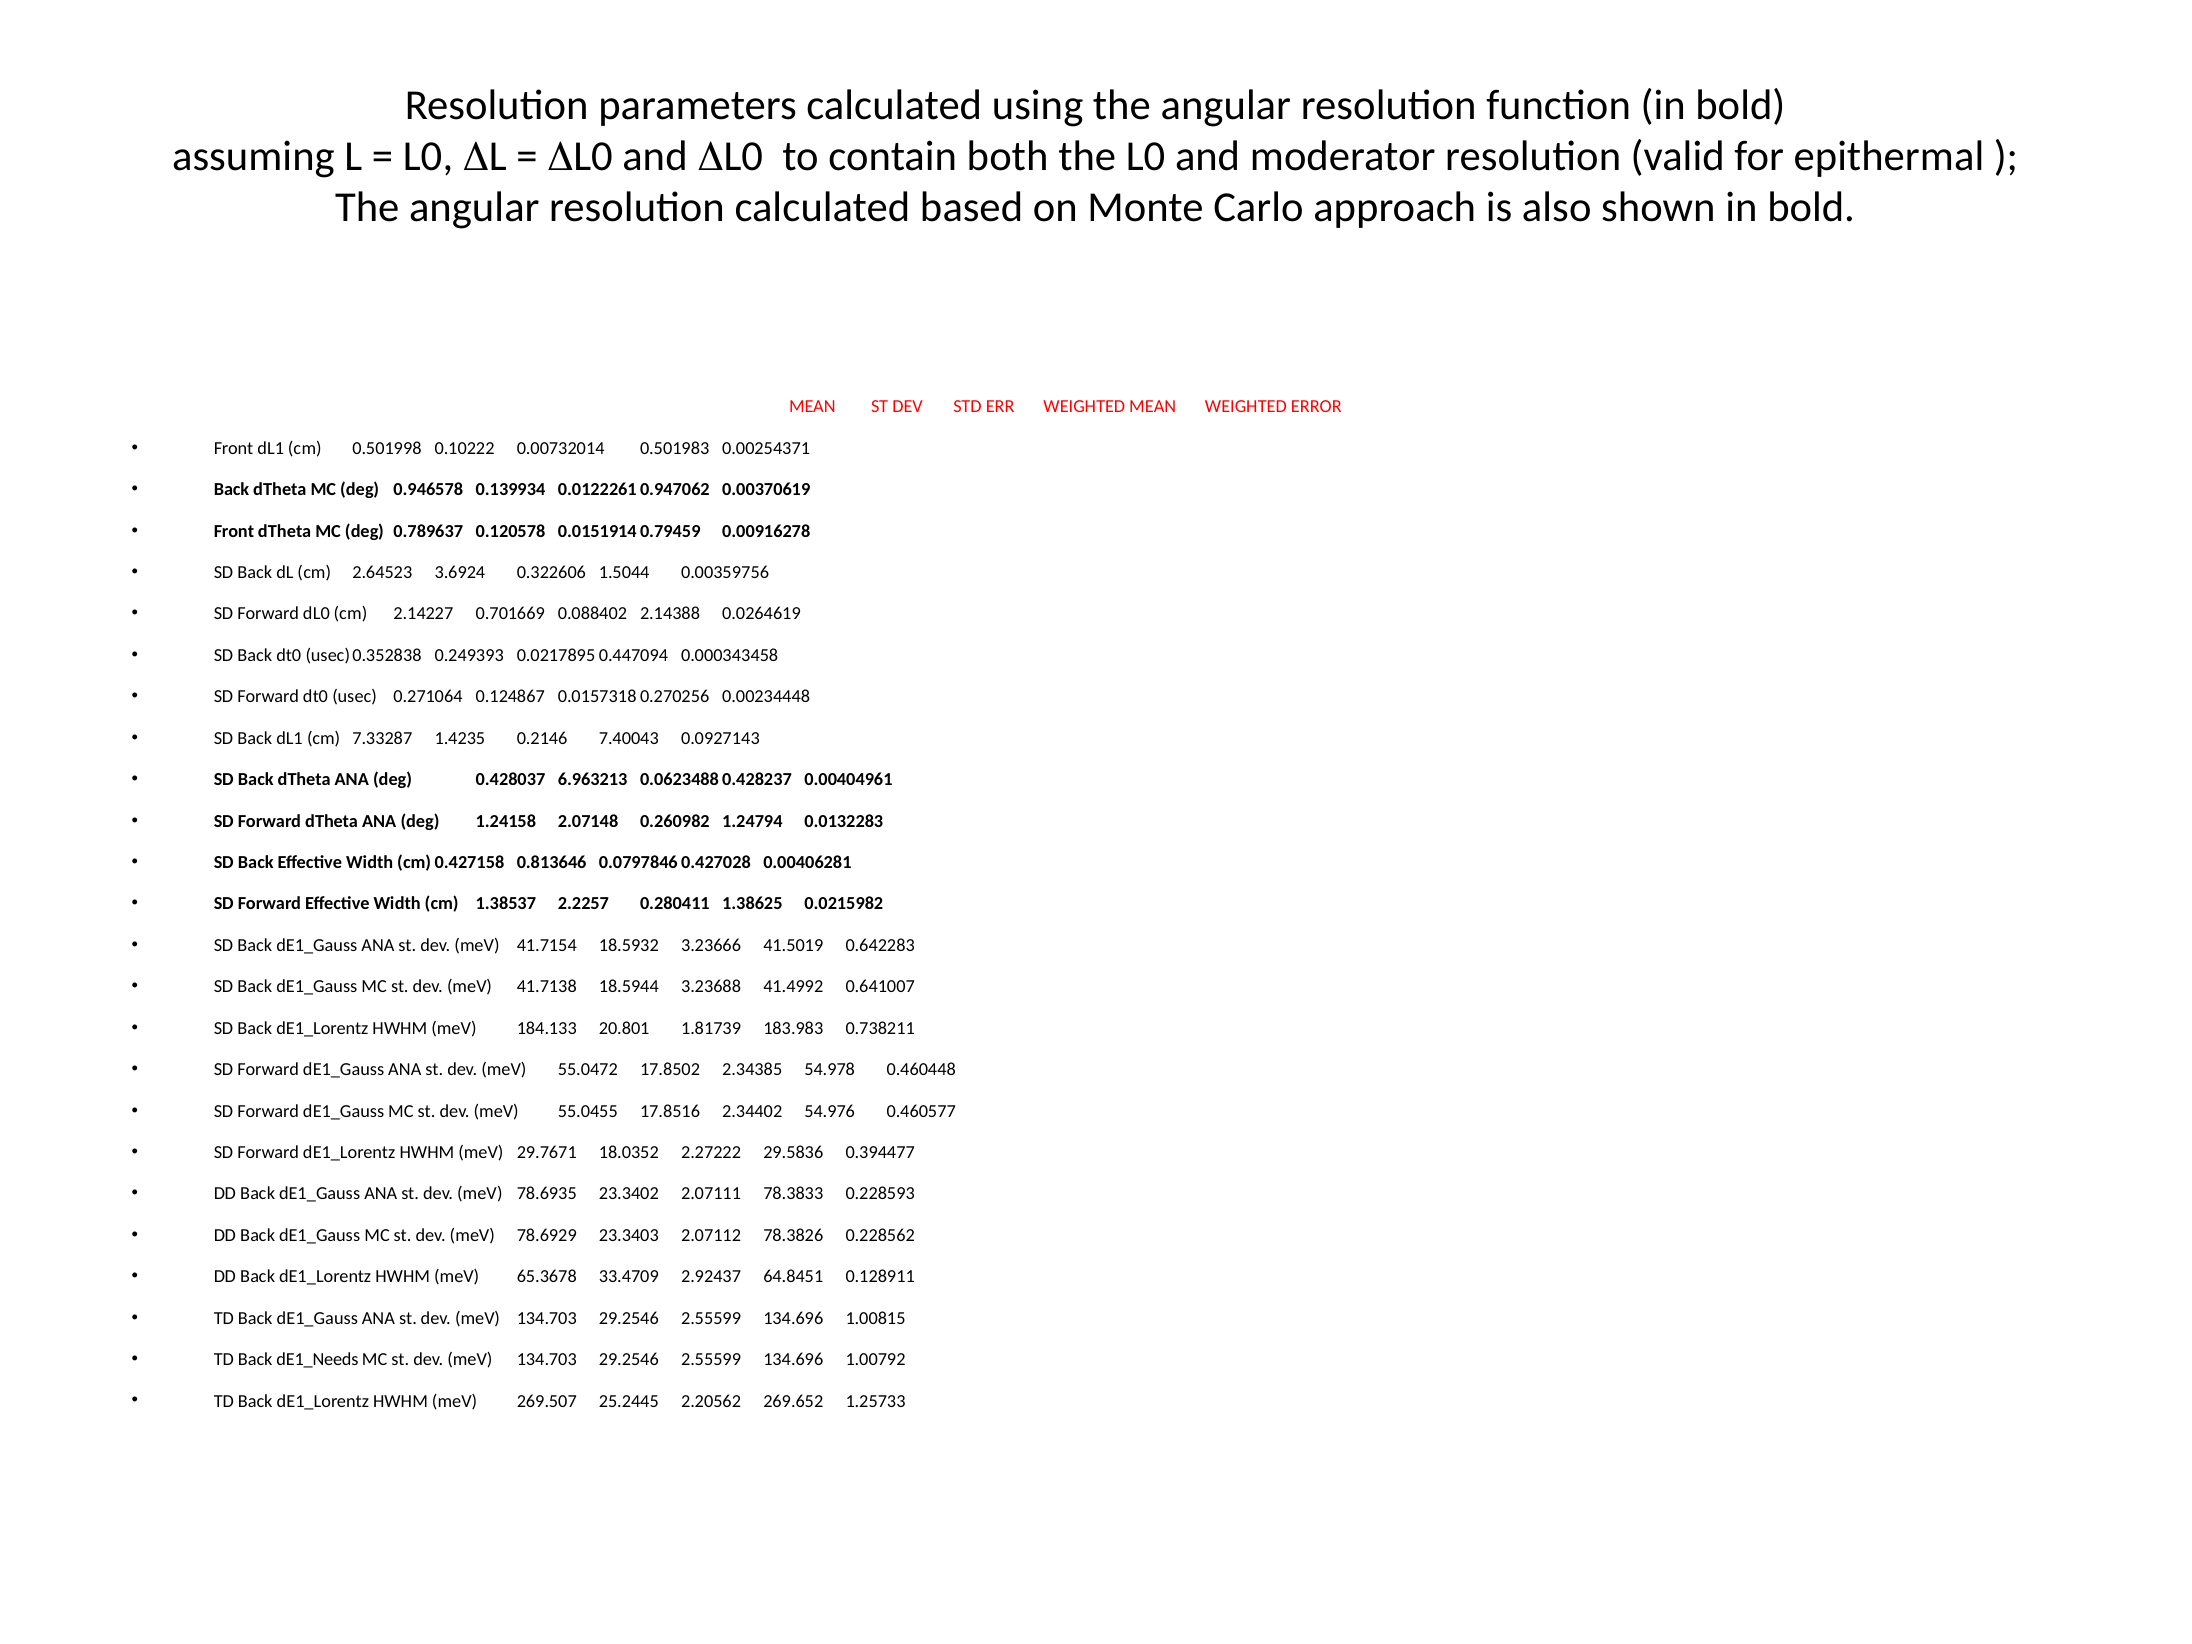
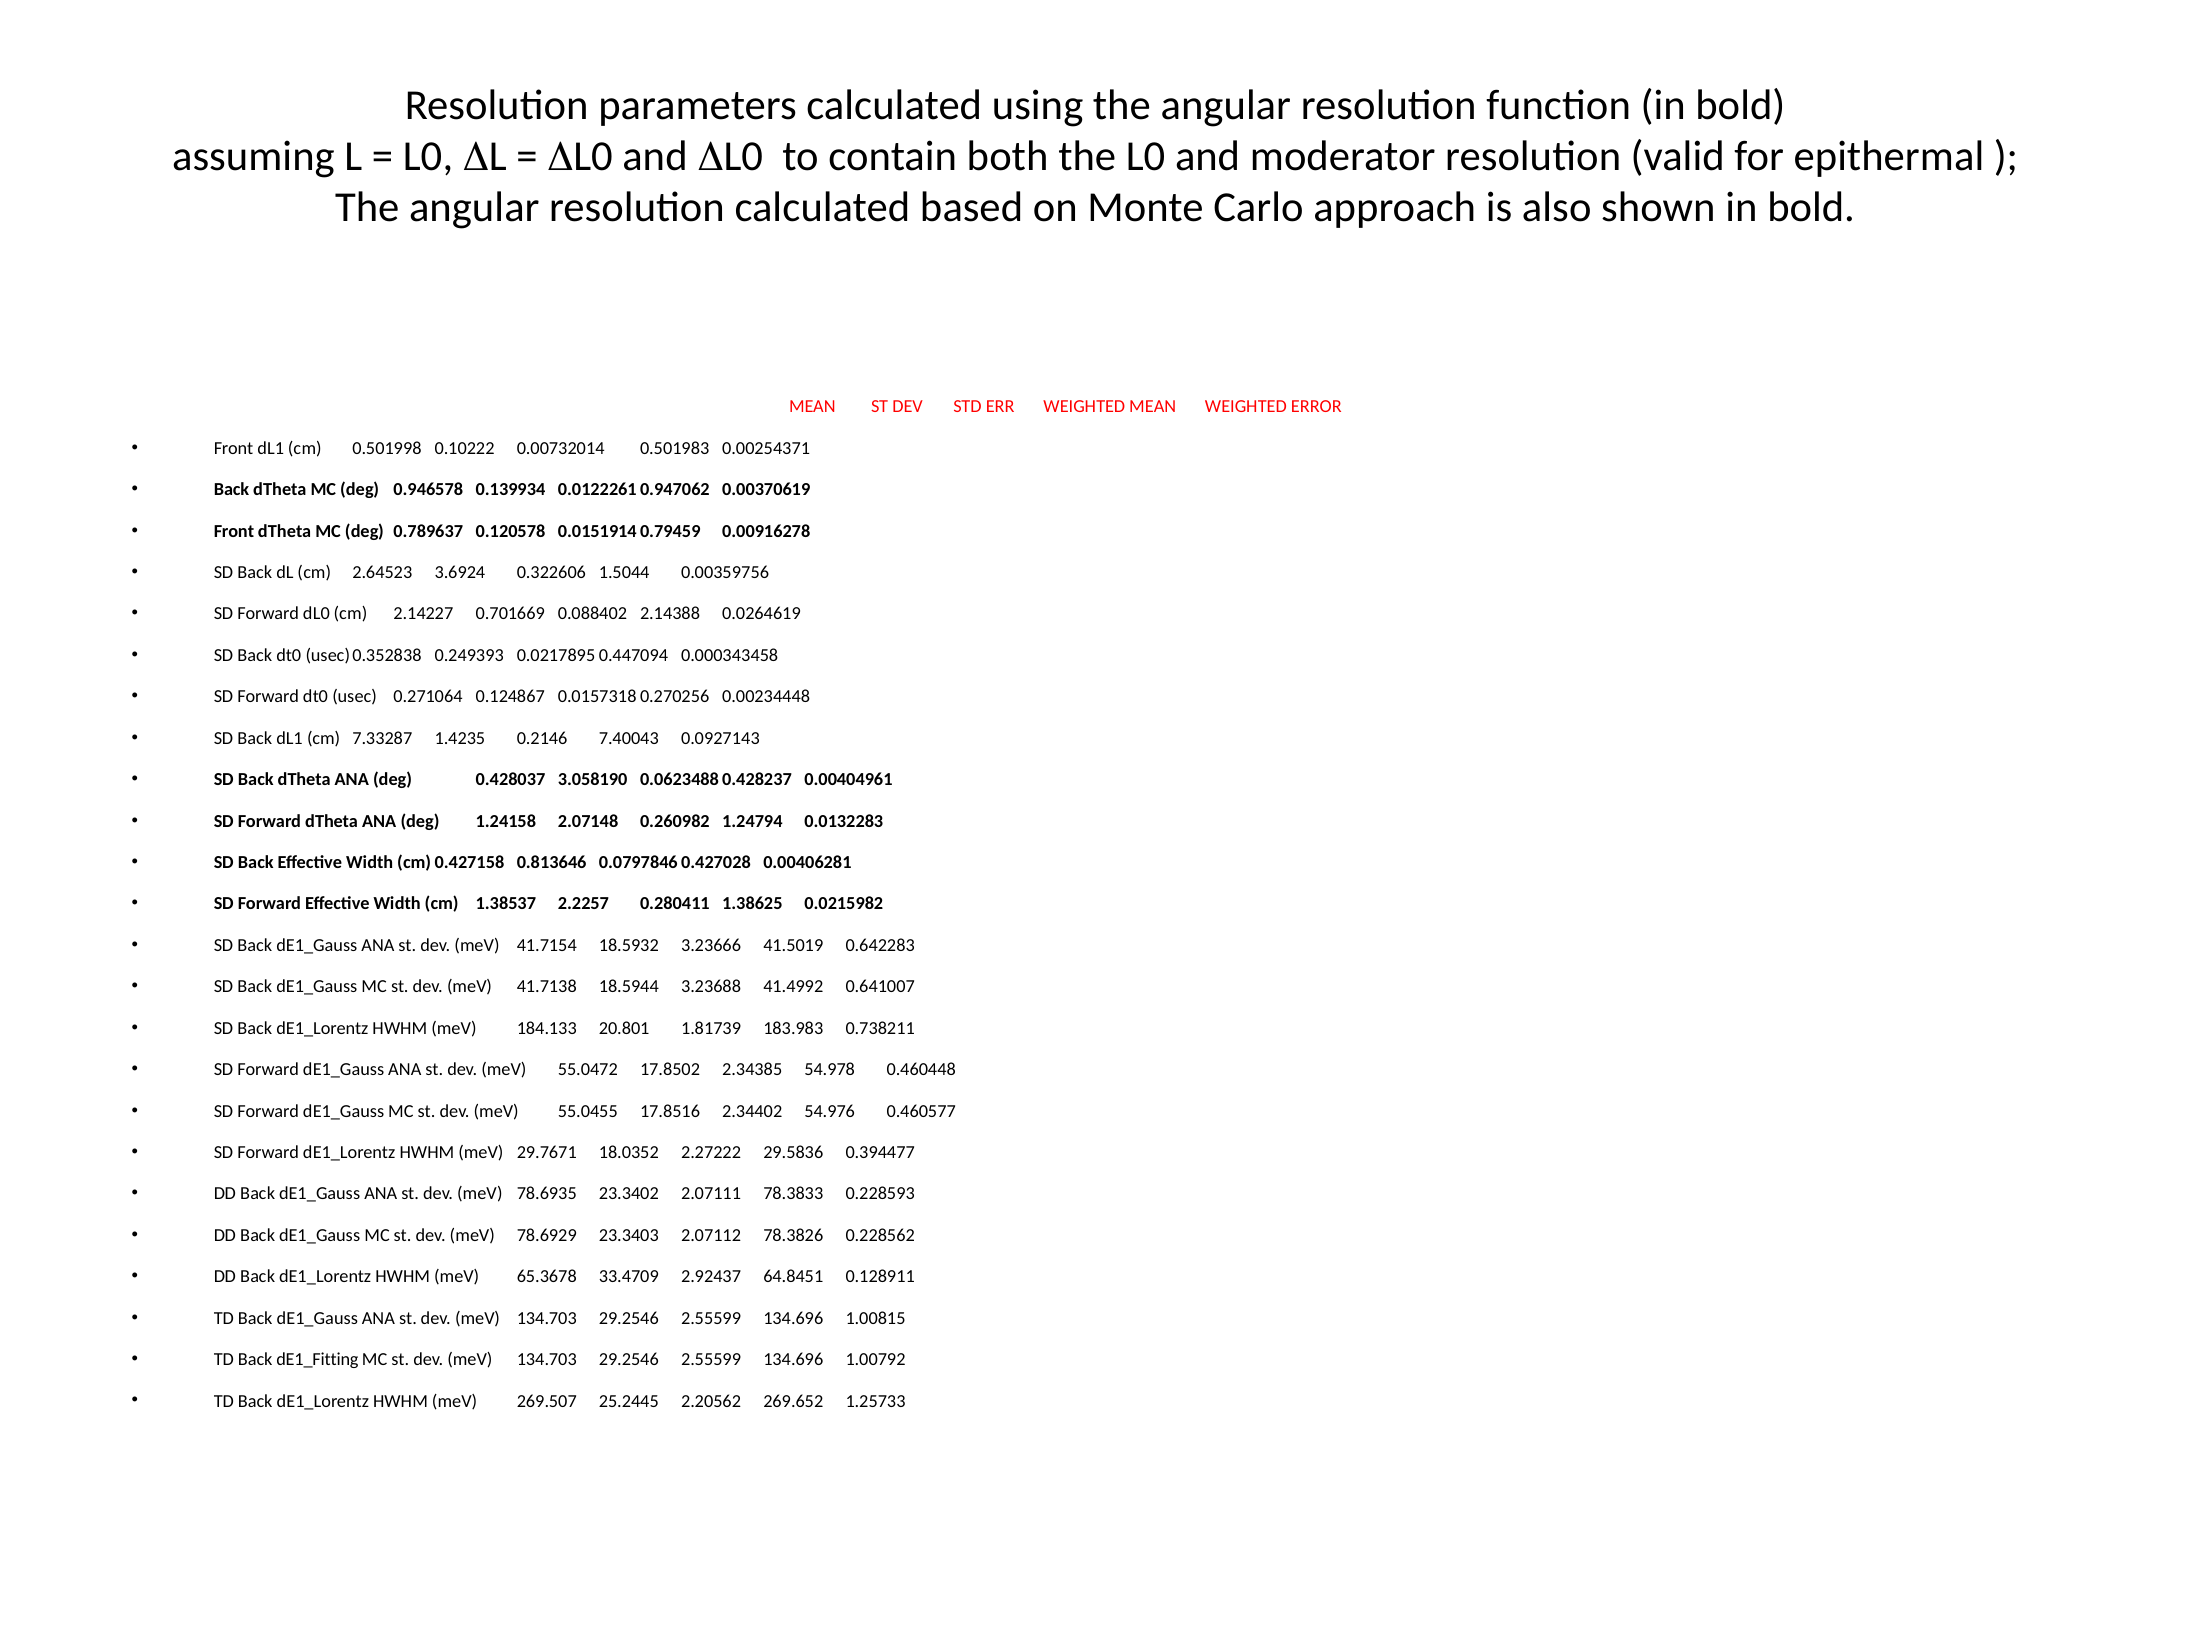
6.963213: 6.963213 -> 3.058190 (593, 780)
dE1_Needs: dE1_Needs -> dE1_Fitting (317, 1360)
